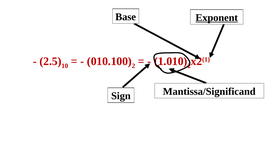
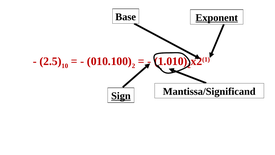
Sign underline: none -> present (121, 96)
